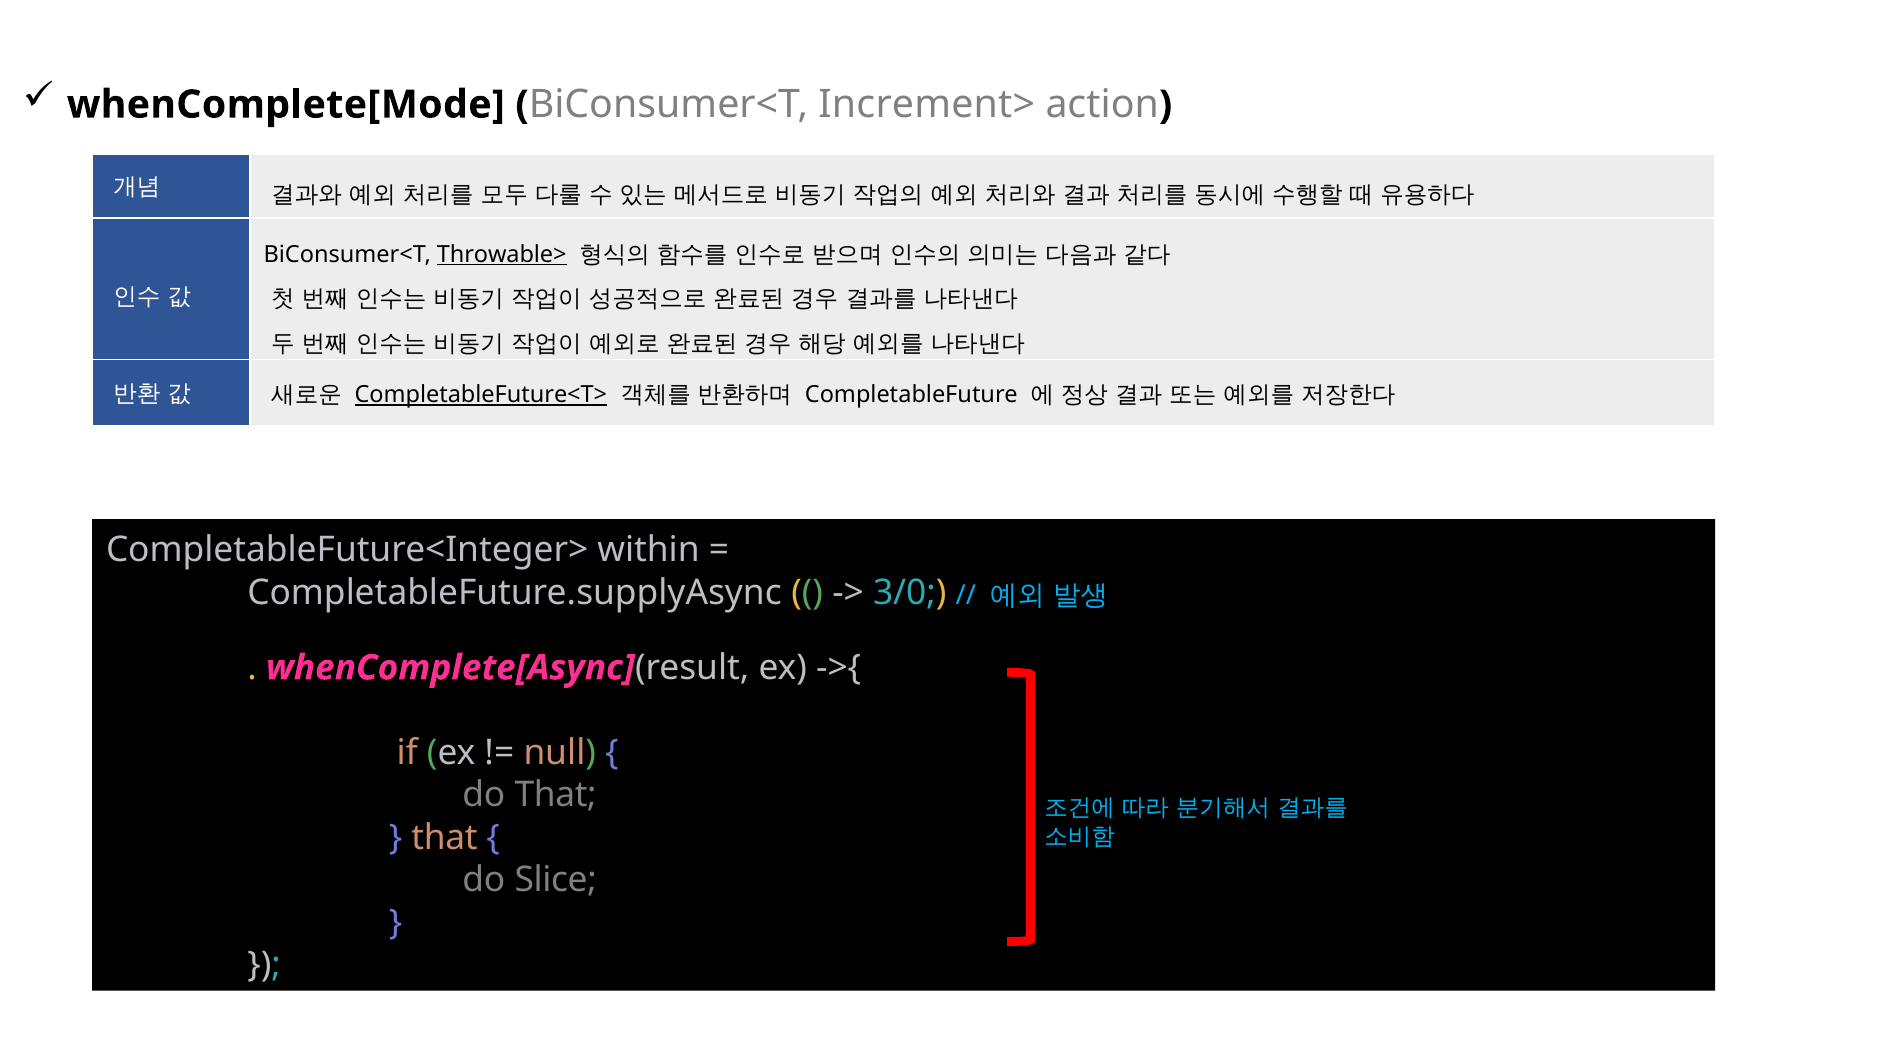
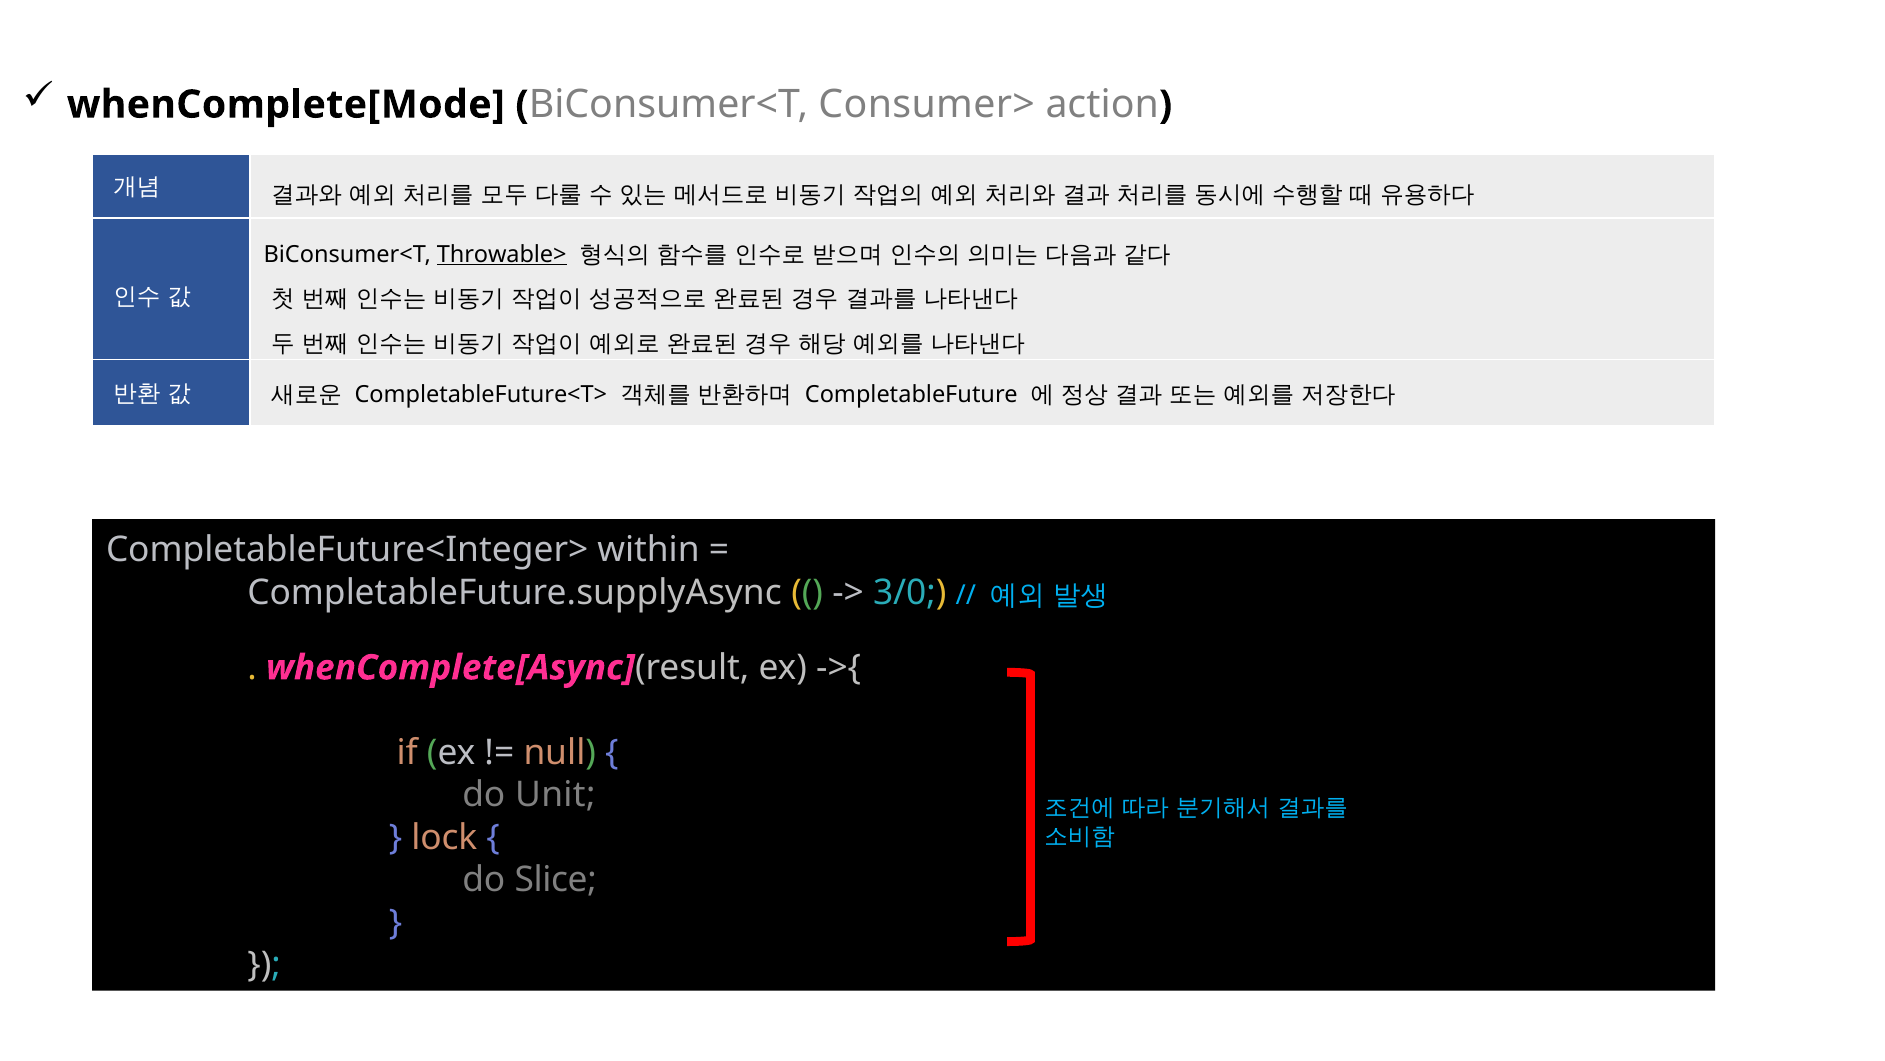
Increment>: Increment> -> Consumer> (927, 105)
CompletableFuture<T> underline: present -> none (481, 394)
do That: That -> Unit (555, 795)
that: that -> lock (444, 837)
